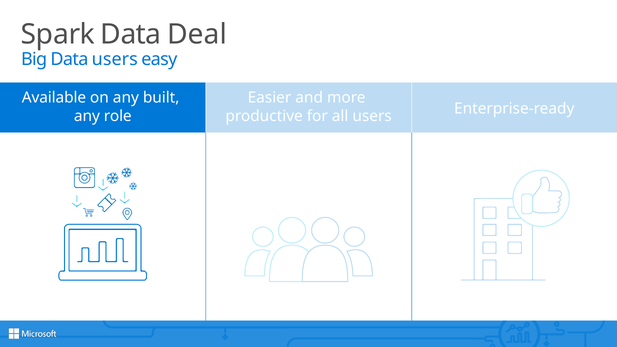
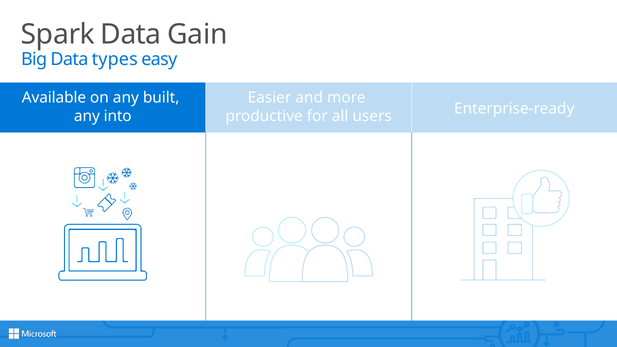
Deal: Deal -> Gain (197, 34)
Data users: users -> types (115, 59)
role: role -> into (118, 116)
